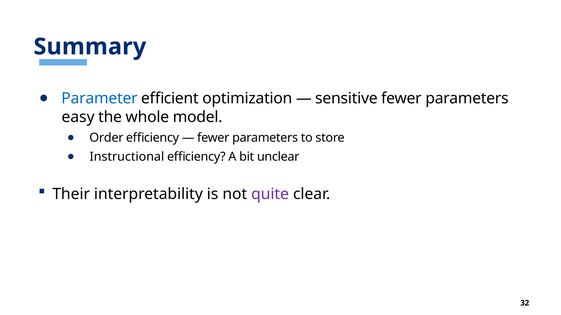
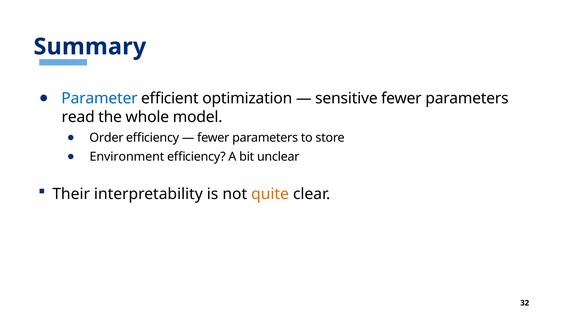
easy: easy -> read (78, 117)
Instructional: Instructional -> Environment (127, 157)
quite colour: purple -> orange (270, 194)
